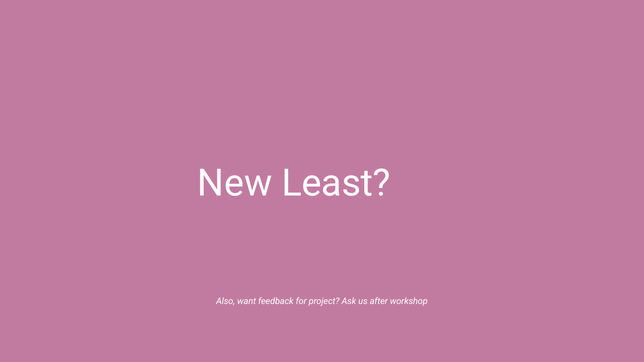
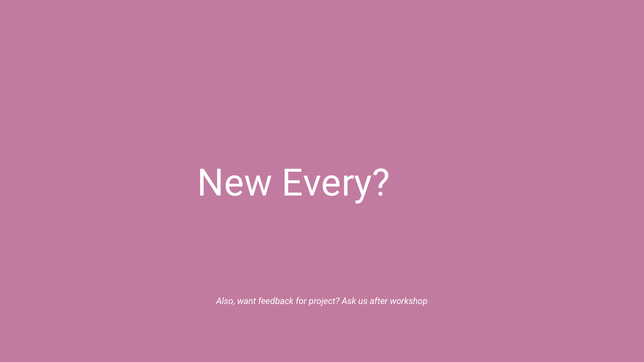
Least: Least -> Every (336, 184)
